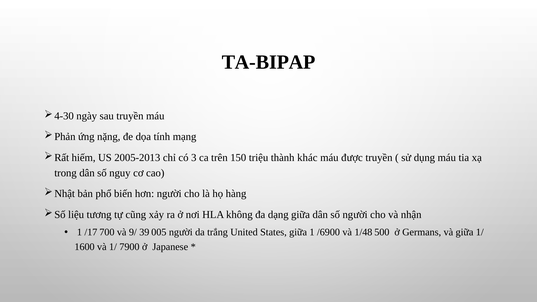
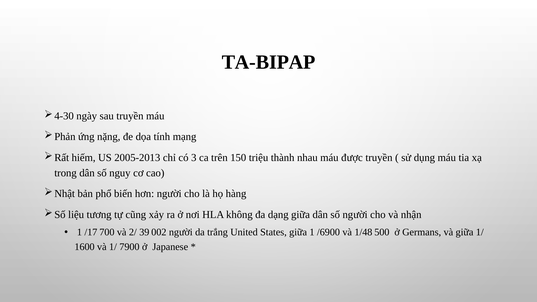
khác: khác -> nhau (307, 158)
9/: 9/ -> 2/ (133, 232)
005: 005 -> 002 (159, 232)
